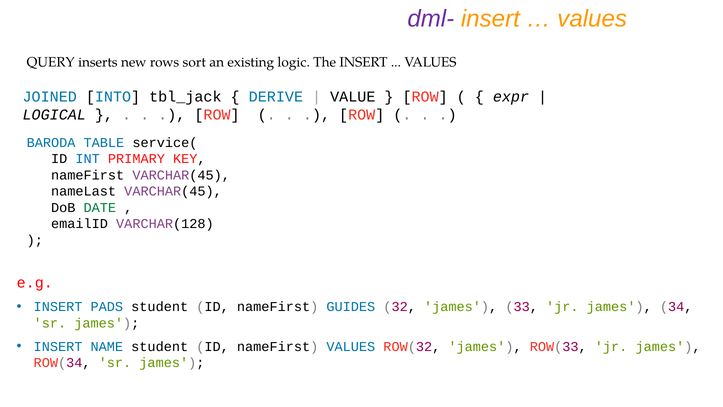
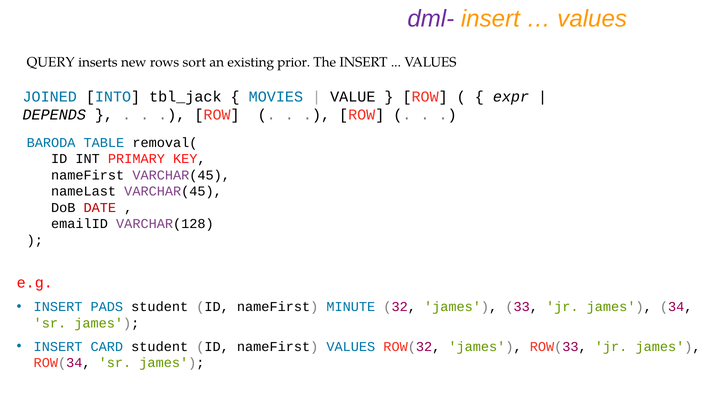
logic: logic -> prior (294, 62)
DERIVE: DERIVE -> MOVIES (276, 97)
LOGICAL: LOGICAL -> DEPENDS (54, 115)
service(: service( -> removal( (165, 142)
INT colour: blue -> black (88, 159)
DATE colour: green -> red (100, 208)
GUIDES: GUIDES -> MINUTE (351, 307)
NAME: NAME -> CARD (107, 346)
